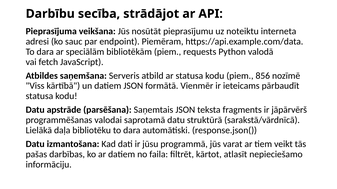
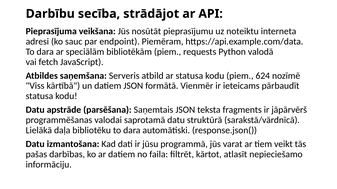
856: 856 -> 624 (263, 76)
